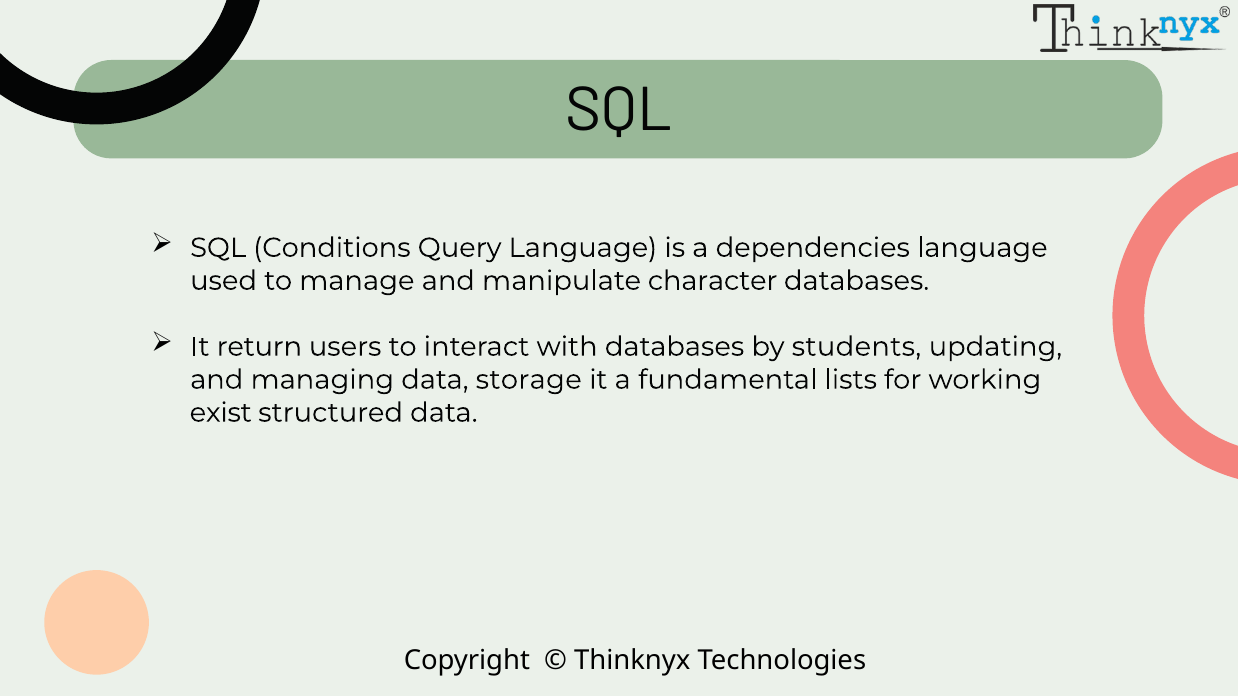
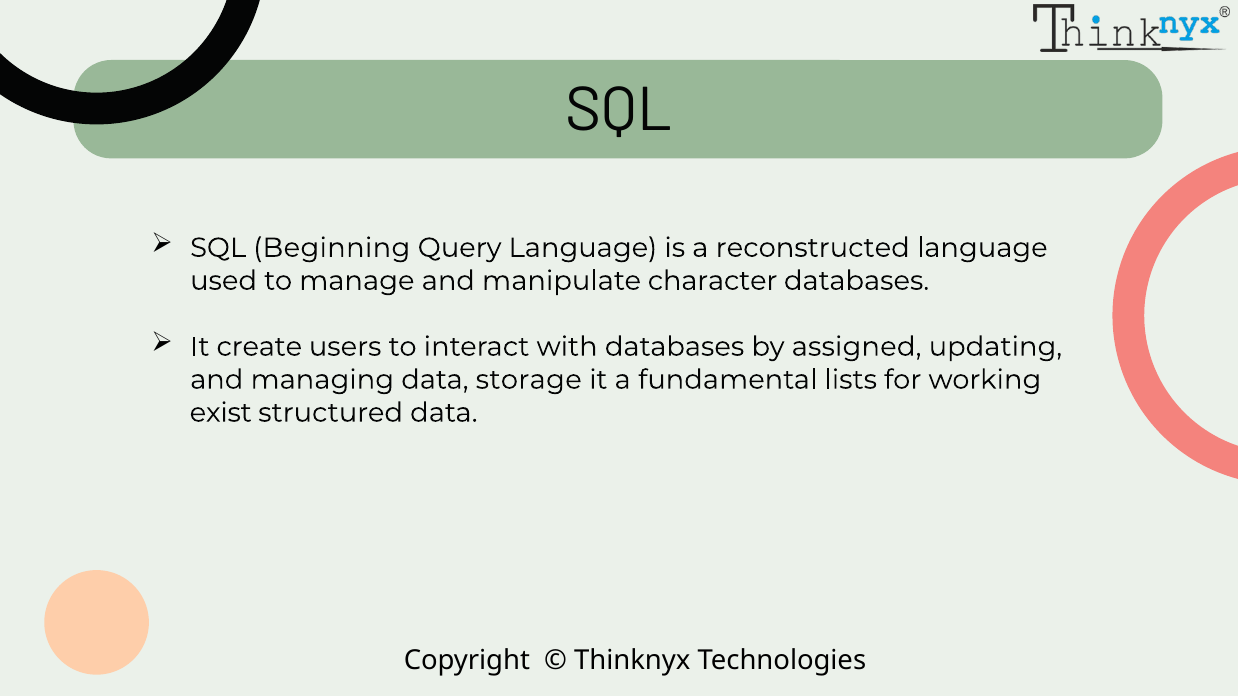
Conditions: Conditions -> Beginning (332, 248)
dependencies: dependencies -> reconstructed (813, 248)
return: return -> create (259, 347)
students: students -> assigned (857, 347)
